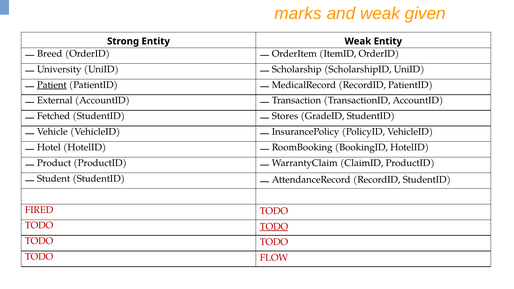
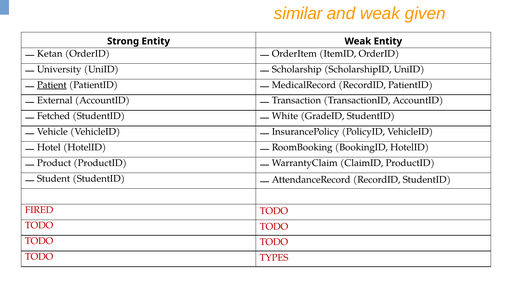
marks: marks -> similar (298, 13)
Breed: Breed -> Ketan (50, 54)
Stores: Stores -> White (285, 116)
TODO underline: present -> none (274, 227)
FLOW: FLOW -> TYPES (274, 258)
